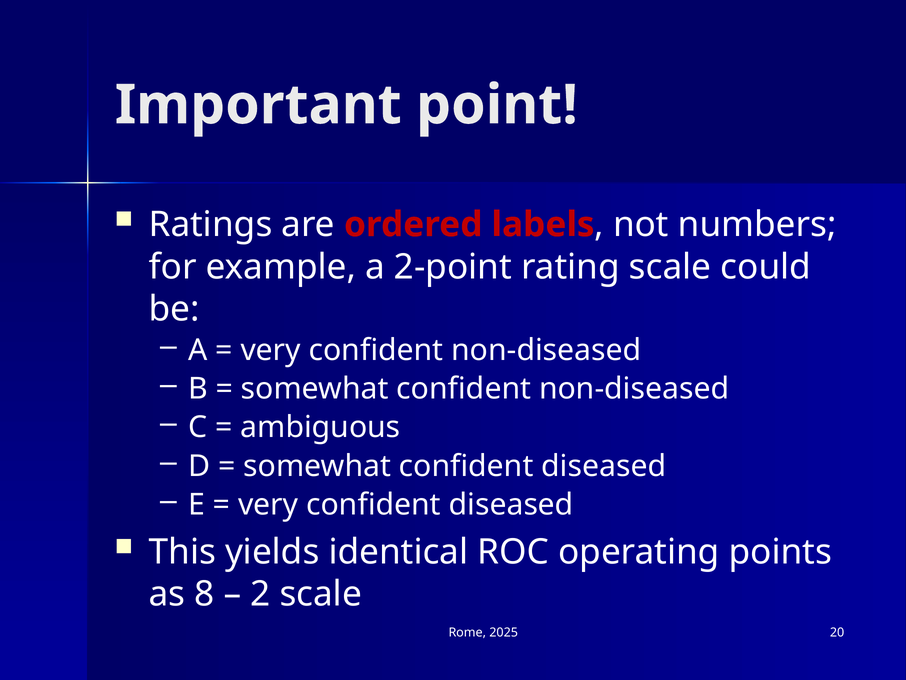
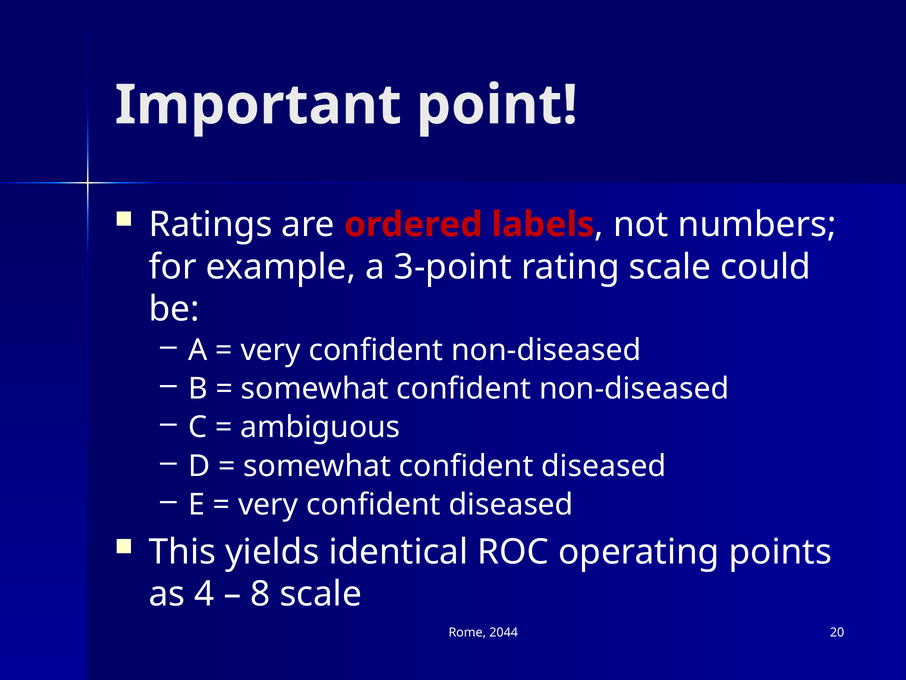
2-point: 2-point -> 3-point (453, 267)
8: 8 -> 4 (204, 594)
2: 2 -> 8 (260, 594)
2025: 2025 -> 2044 (504, 632)
